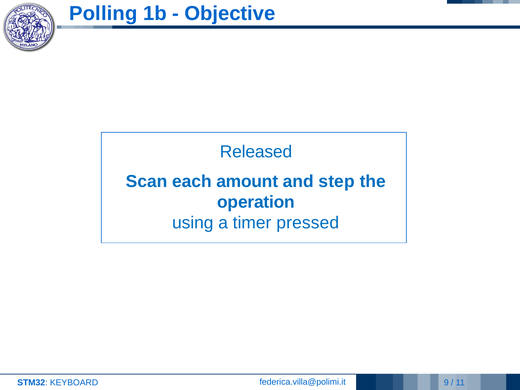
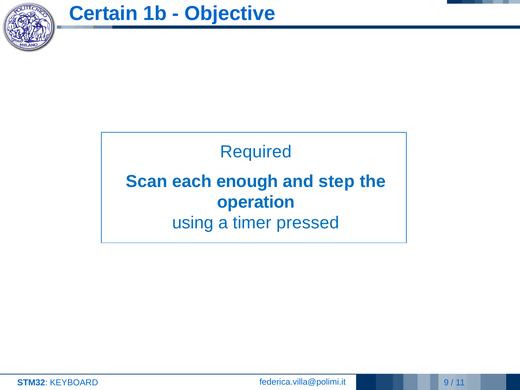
Polling: Polling -> Certain (103, 14)
Released: Released -> Required (256, 152)
amount: amount -> enough (247, 181)
